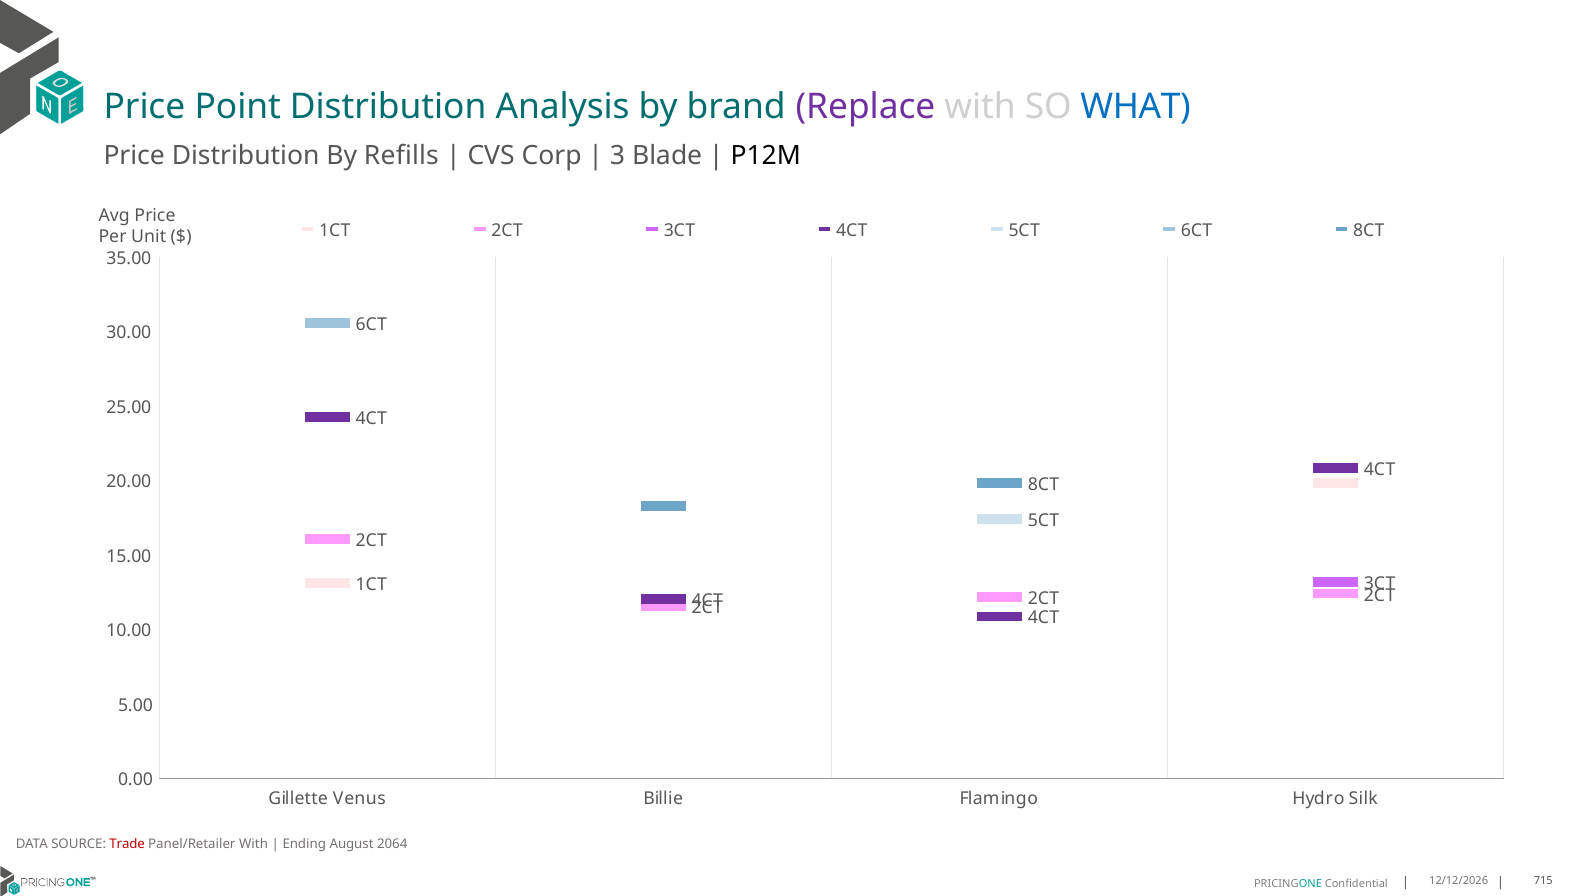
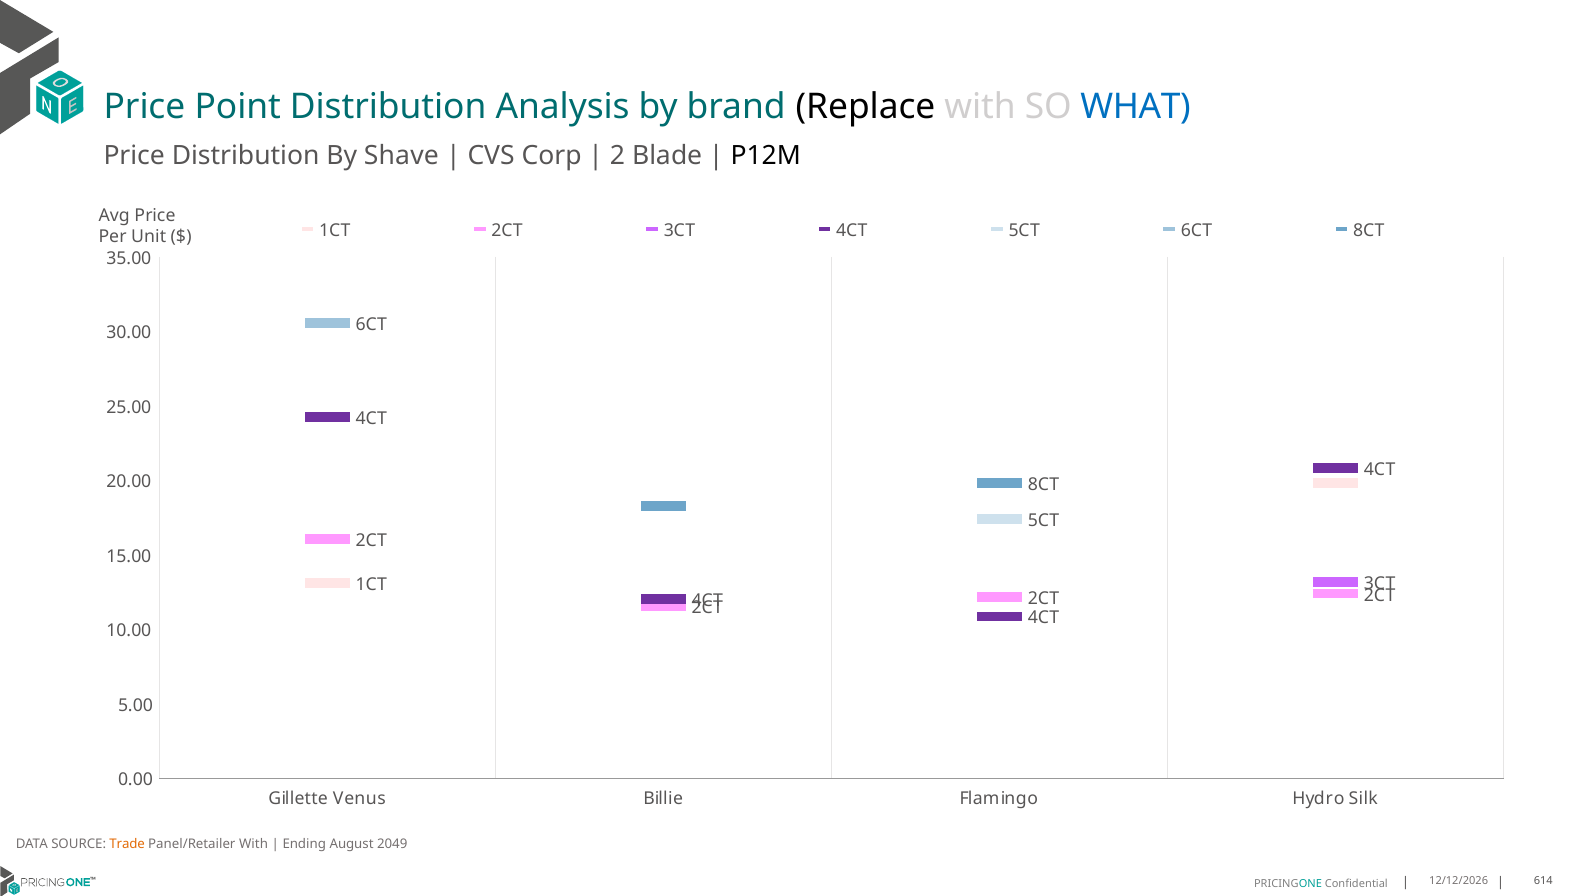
Replace colour: purple -> black (866, 107)
Refills: Refills -> Shave (401, 155)
3: 3 -> 2 (617, 155)
Trade colour: red -> orange (127, 843)
2064: 2064 -> 2049 (392, 843)
715: 715 -> 614 (1543, 880)
